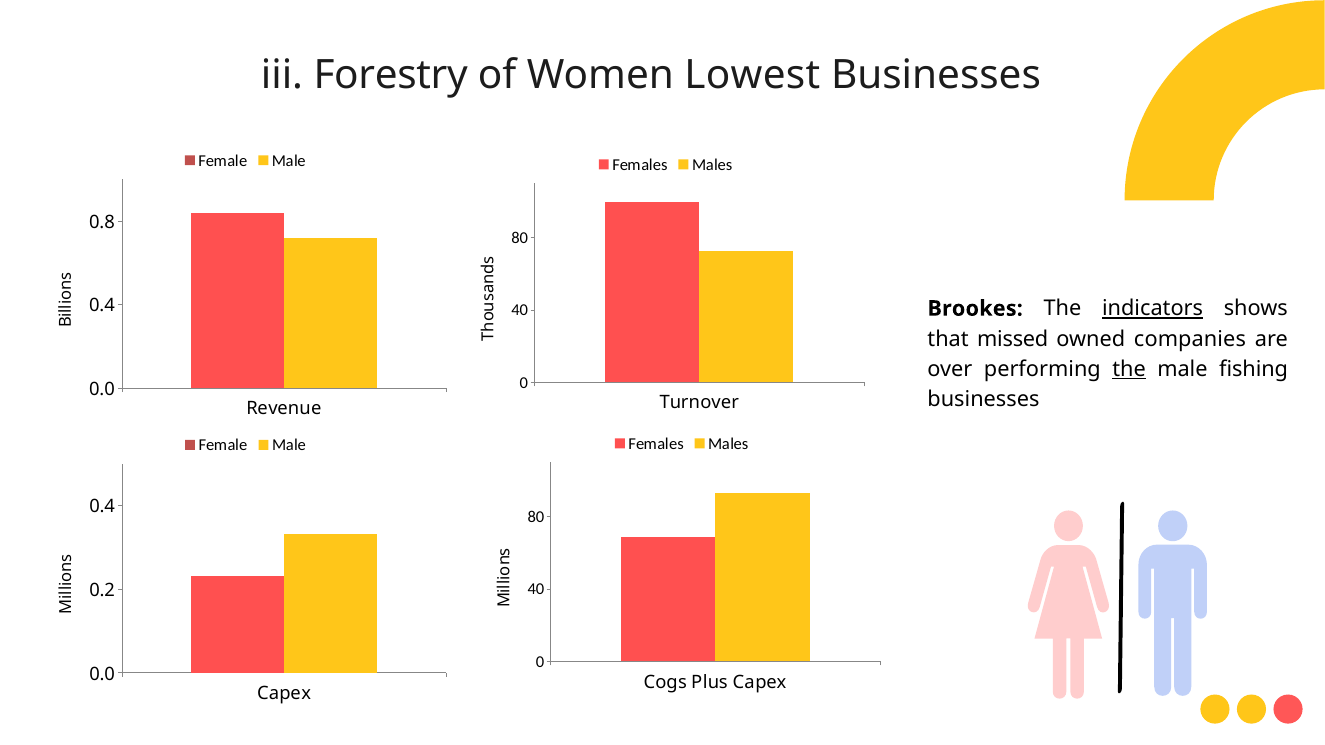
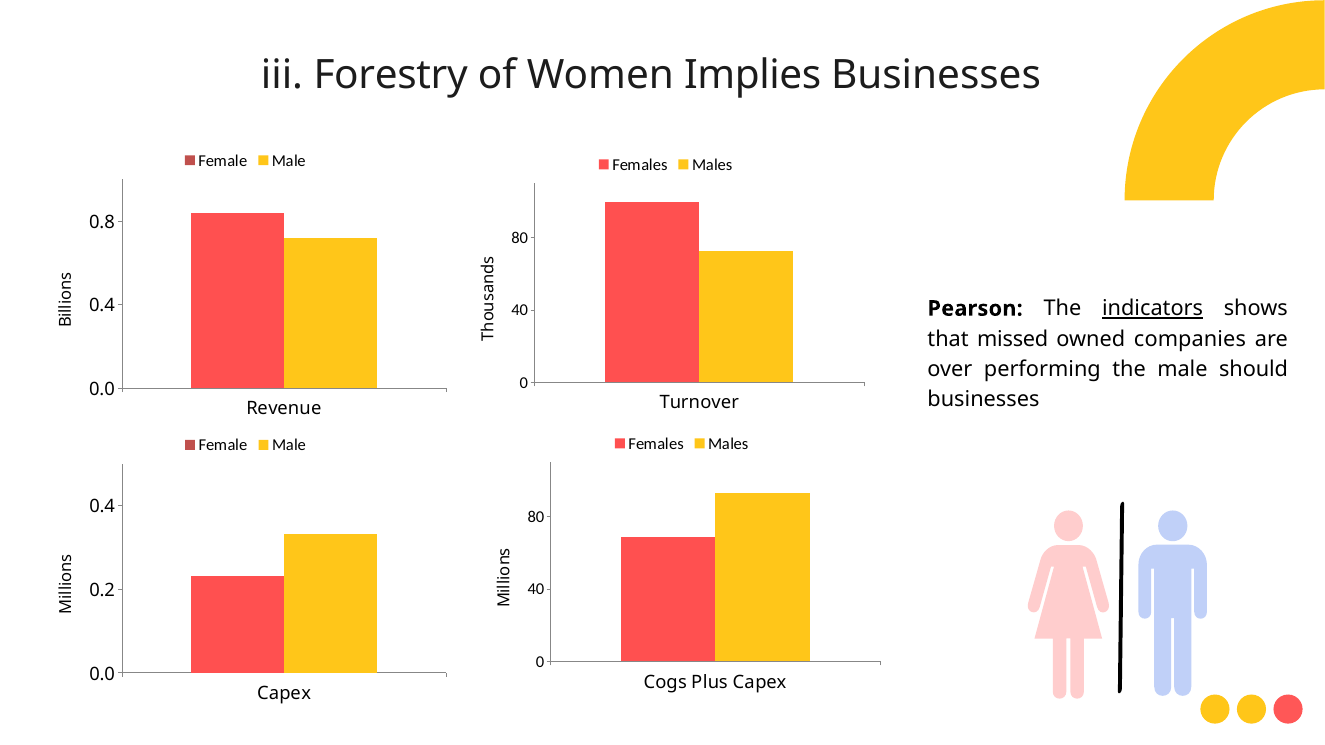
Lowest: Lowest -> Implies (753, 75)
Brookes: Brookes -> Pearson (975, 309)
the underline: present -> none (1129, 369)
fishing: fishing -> should (1254, 369)
